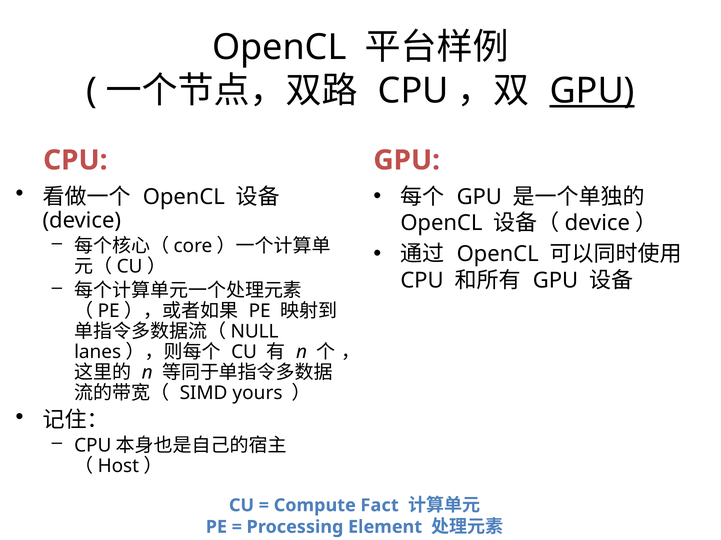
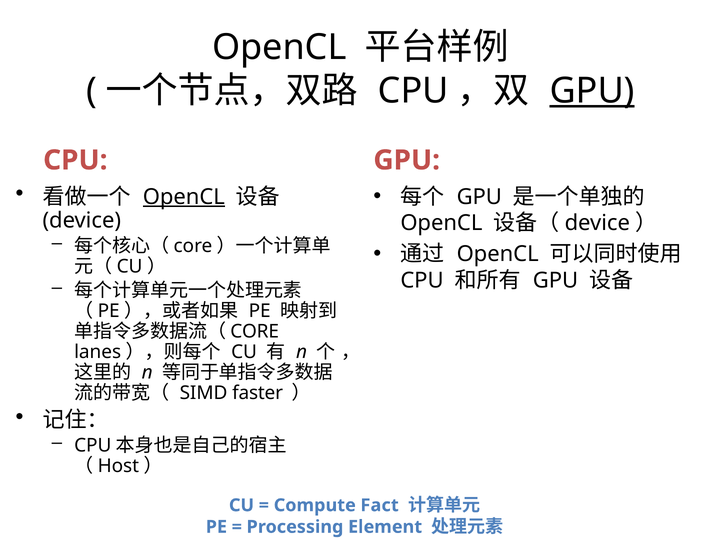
OpenCL underline: none -> present (184, 197)
NULL: NULL -> CORE (255, 332)
yours: yours -> faster (258, 394)
